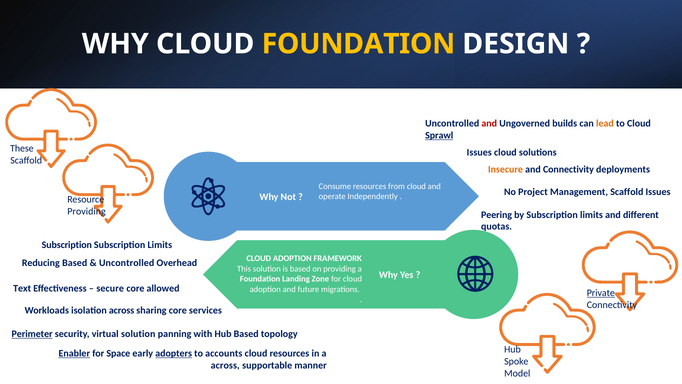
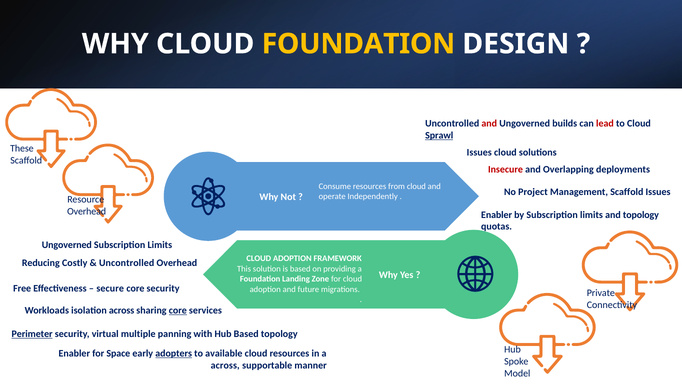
lead colour: orange -> red (605, 123)
Insecure colour: orange -> red (505, 169)
and Connectivity: Connectivity -> Overlapping (568, 169)
Providing: Providing -> Overhead (87, 211)
Peering: Peering -> Enabler (497, 215)
and different: different -> topology (641, 215)
Subscription: Subscription -> Ungoverned (67, 245)
Reducing Based: Based -> Costly (75, 263)
Text: Text -> Free (22, 288)
core allowed: allowed -> security (163, 288)
Private underline: present -> none (601, 293)
core underline: none -> present (178, 310)
virtual solution: solution -> multiple (138, 334)
Enabler underline: present -> none (74, 353)
accounts: accounts -> available (224, 353)
